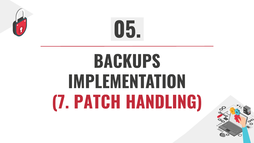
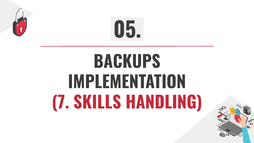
PATCH: PATCH -> SKILLS (97, 103)
